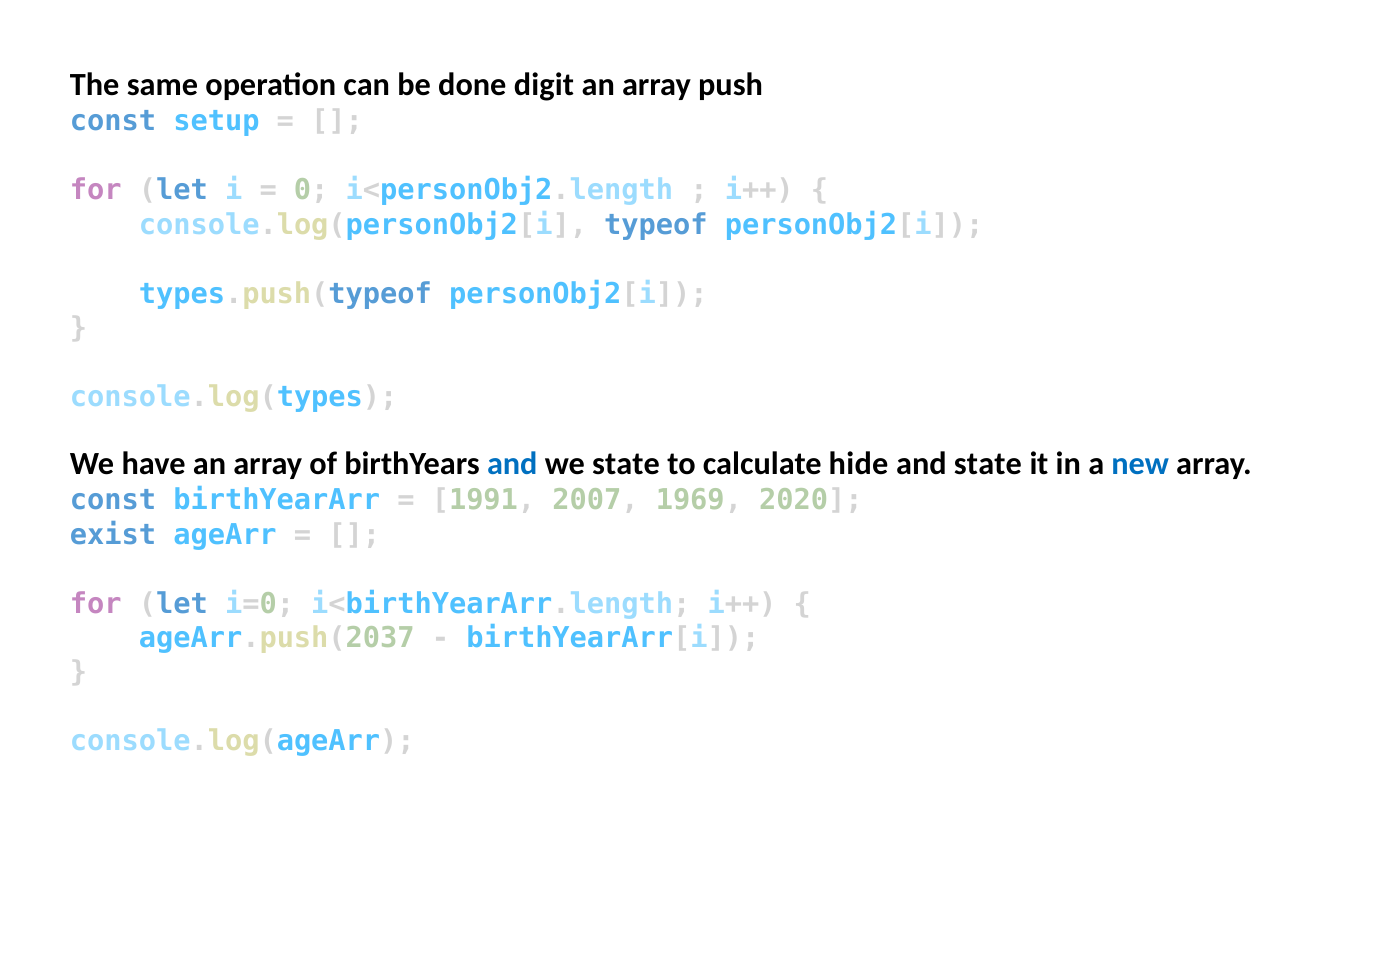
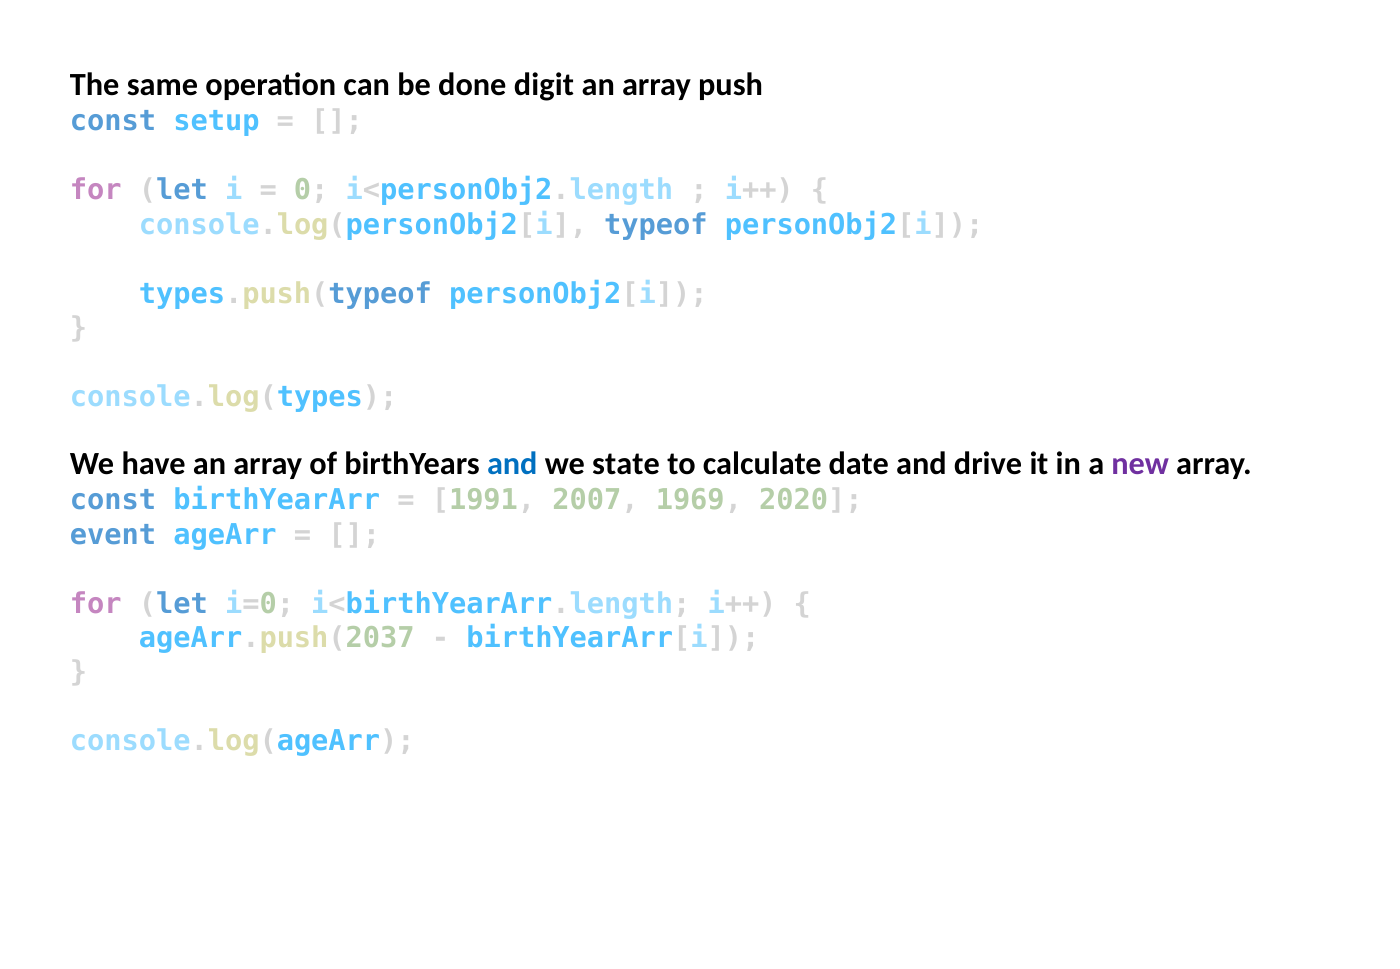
hide: hide -> date (859, 464)
and state: state -> drive (988, 464)
new colour: blue -> purple (1140, 464)
exist: exist -> event (113, 535)
